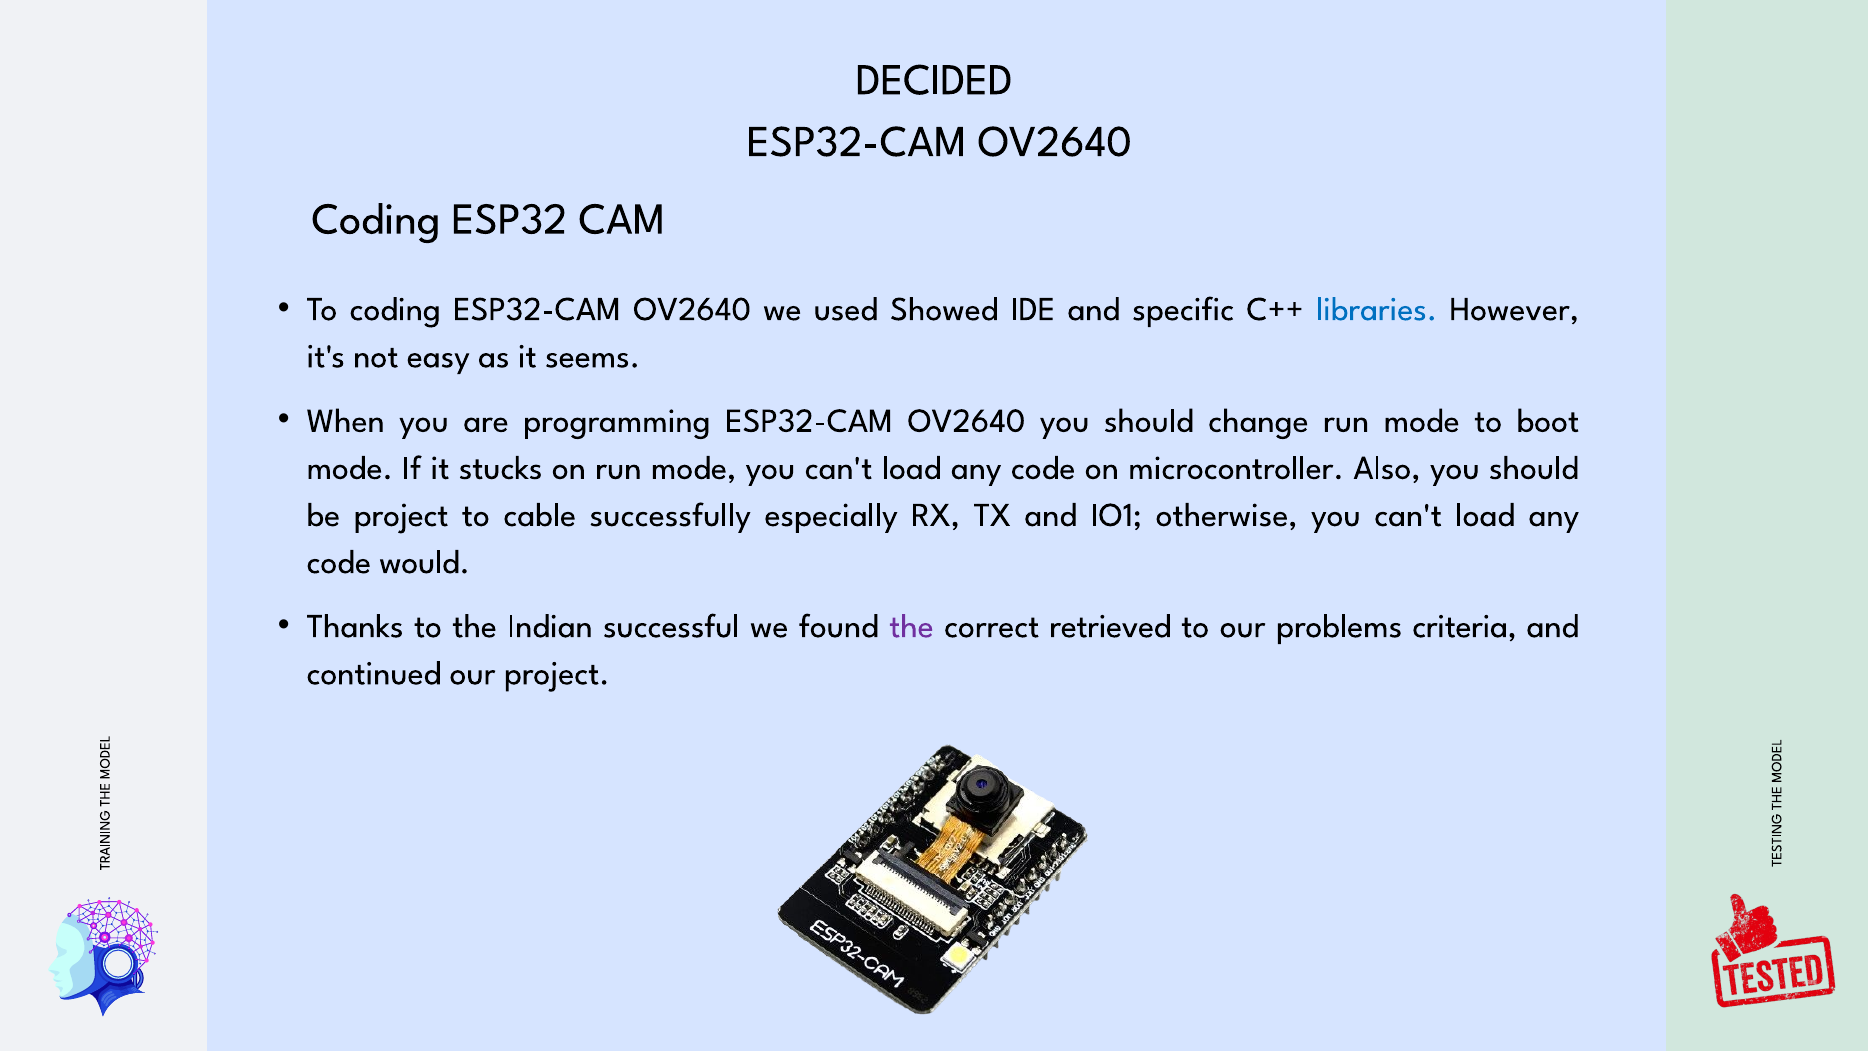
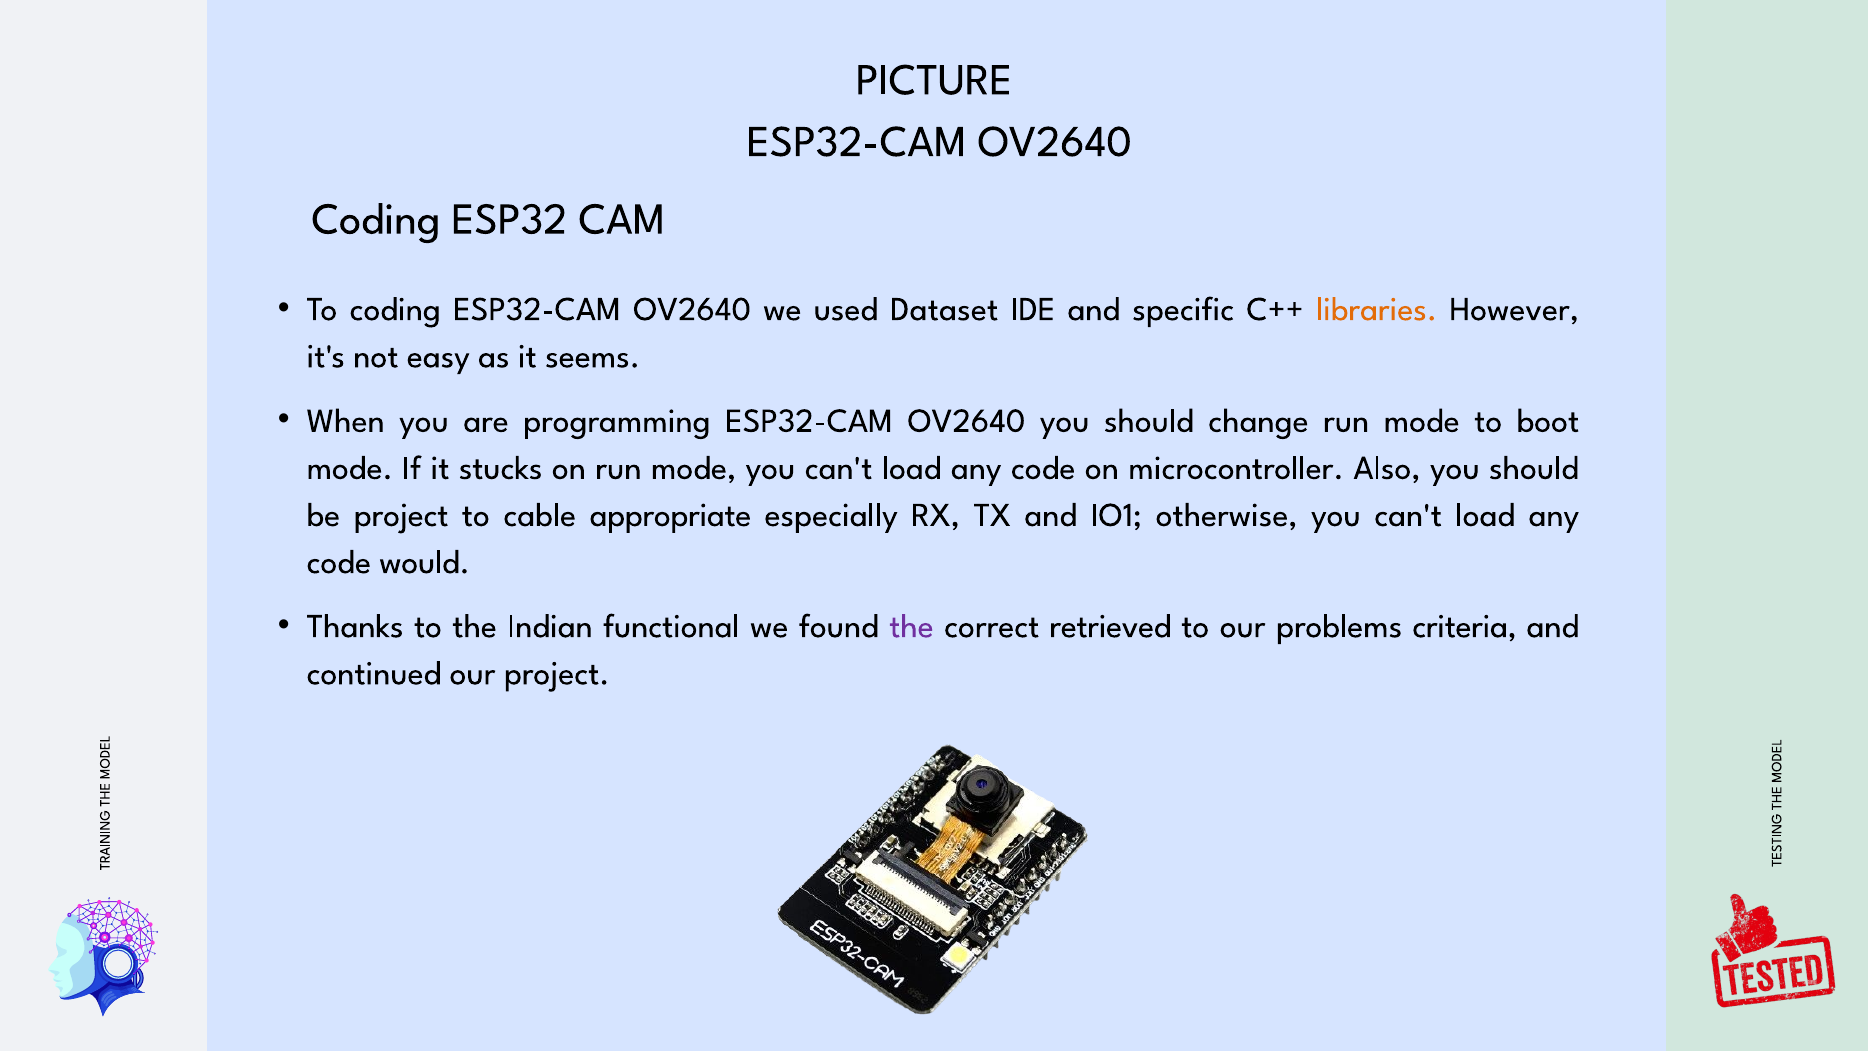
DECIDED: DECIDED -> PICTURE (934, 80)
Showed: Showed -> Dataset (944, 309)
libraries colour: blue -> orange (1377, 309)
successfully: successfully -> appropriate (671, 515)
successful: successful -> functional (671, 626)
